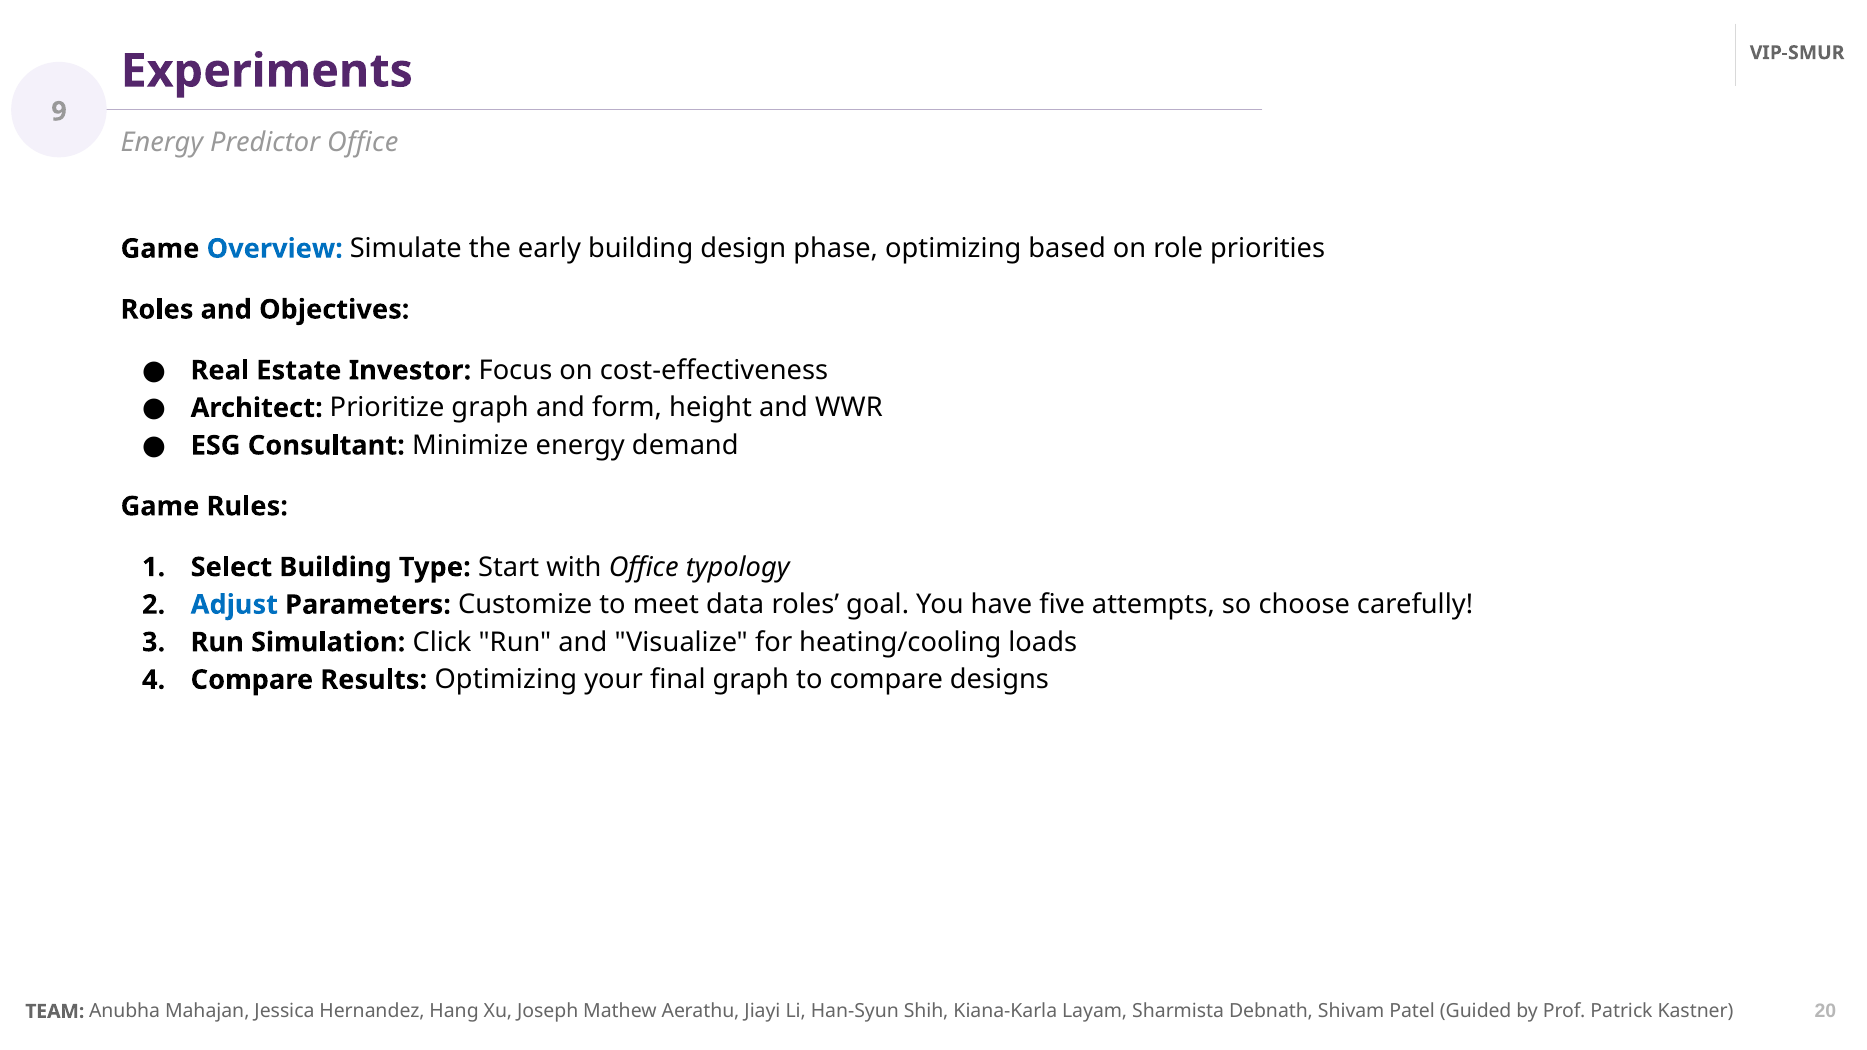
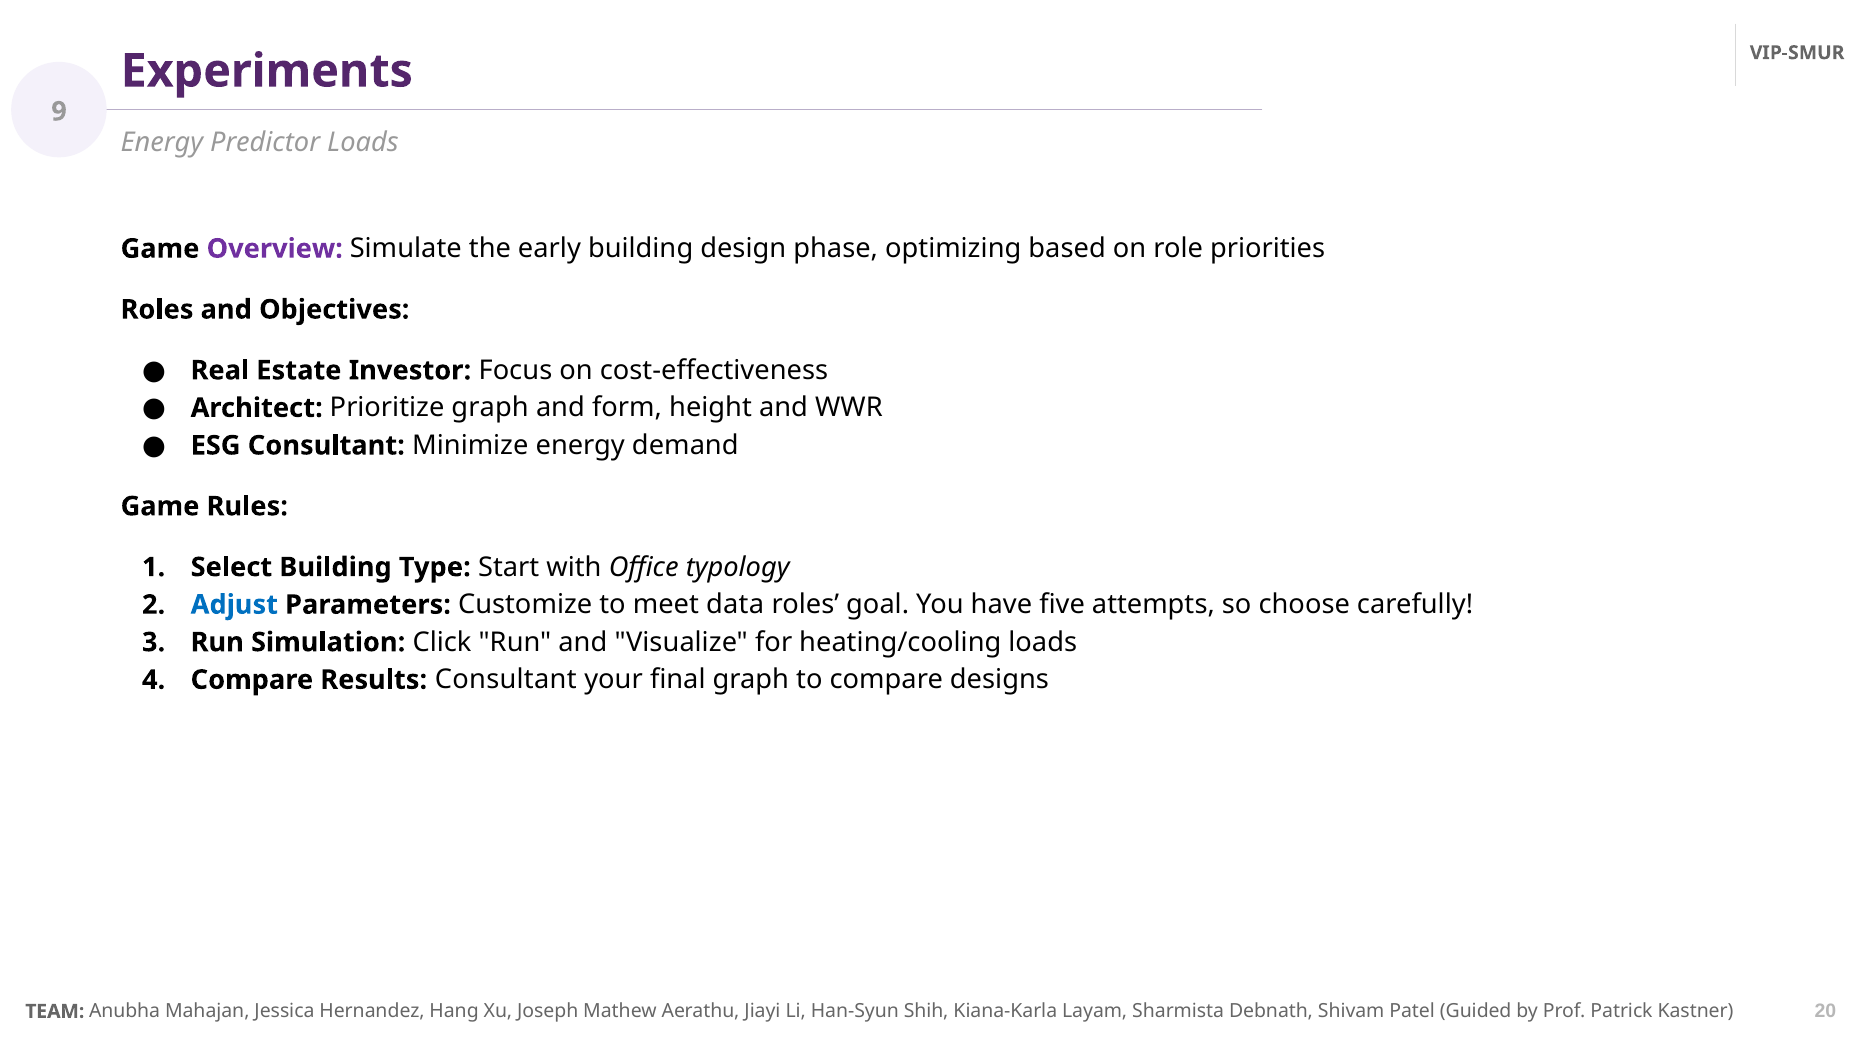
Predictor Office: Office -> Loads (363, 142)
Overview colour: blue -> purple (275, 249)
Results Optimizing: Optimizing -> Consultant (506, 680)
